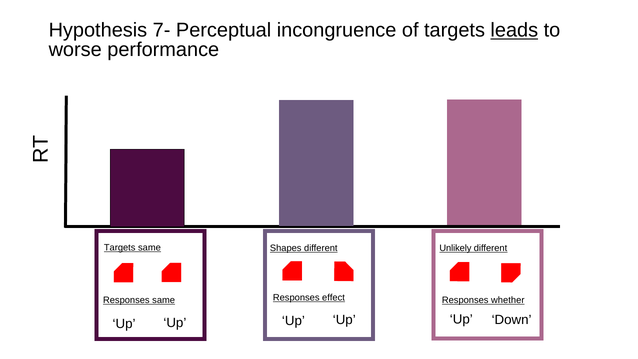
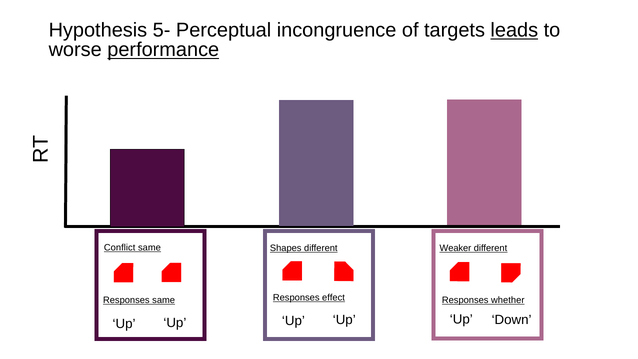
7-: 7- -> 5- (162, 30)
performance underline: none -> present (163, 50)
Targets: Targets -> Conflict (120, 248)
Unlikely: Unlikely -> Weaker (455, 248)
